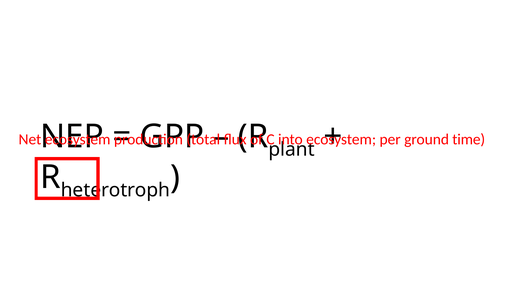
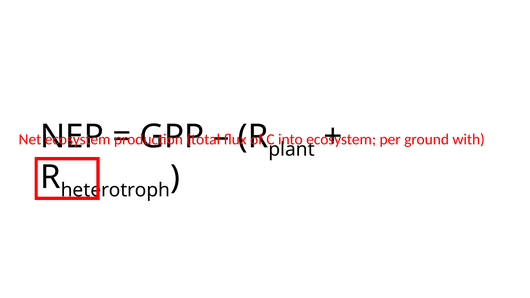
time: time -> with (469, 139)
